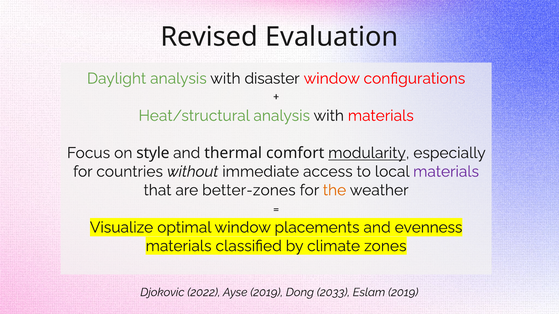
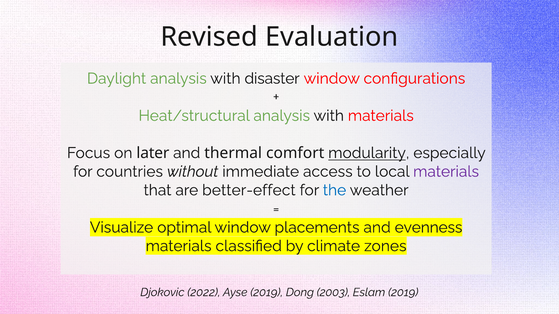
style: style -> later (153, 153)
better-zones: better-zones -> better-effect (249, 190)
the colour: orange -> blue (335, 190)
2033: 2033 -> 2003 (333, 293)
